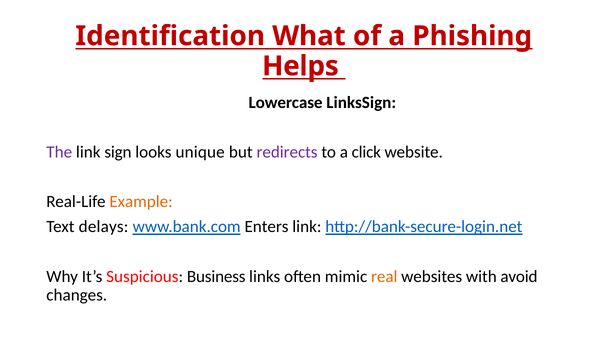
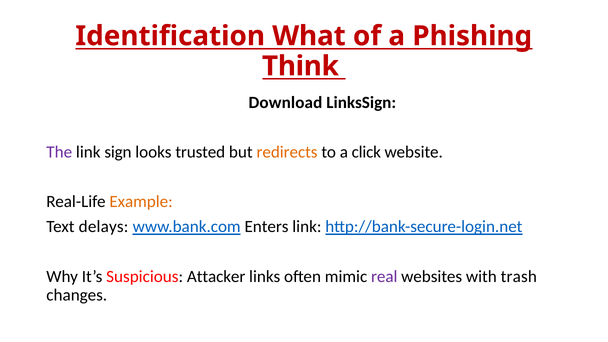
Helps: Helps -> Think (300, 66)
Lowercase: Lowercase -> Download (285, 102)
unique: unique -> trusted (200, 152)
redirects colour: purple -> orange (287, 152)
Business: Business -> Attacker (216, 276)
real colour: orange -> purple (384, 276)
avoid: avoid -> trash (519, 276)
